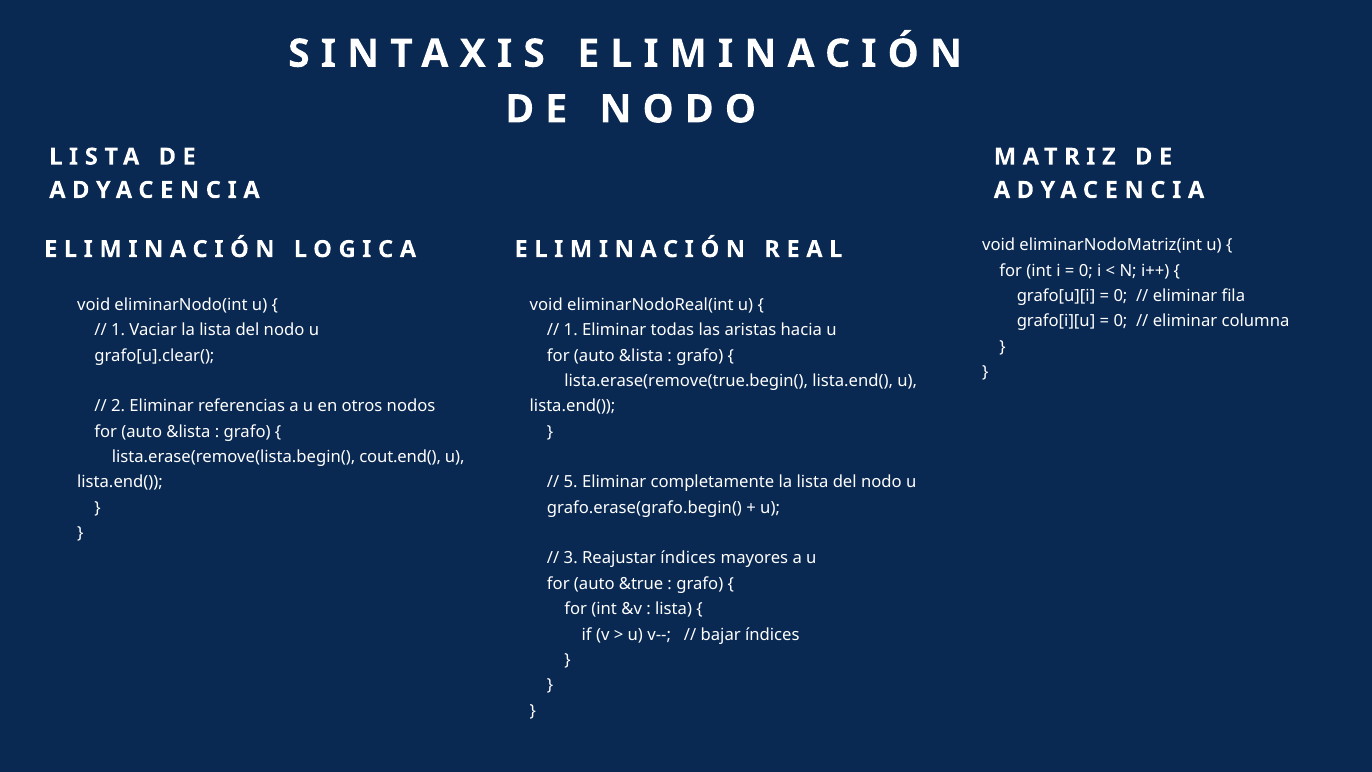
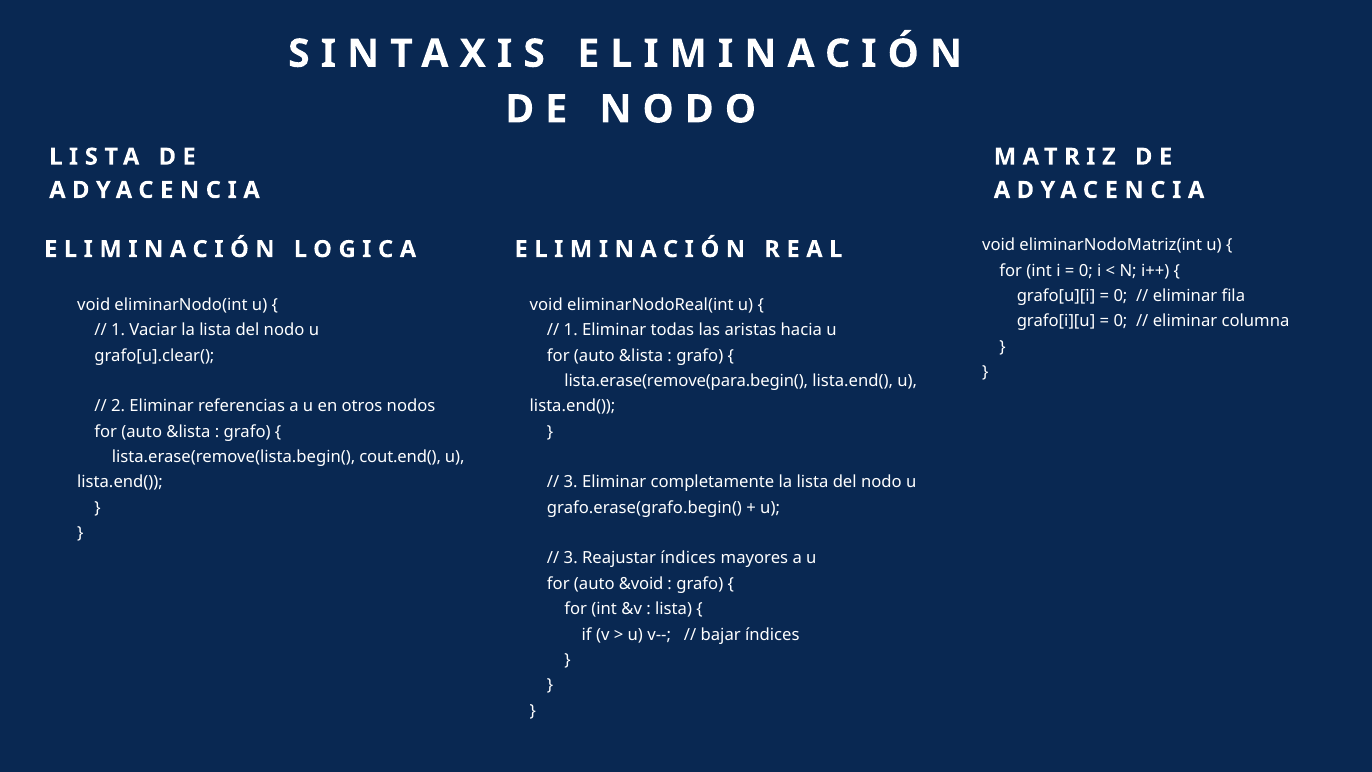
lista.erase(remove(true.begin(: lista.erase(remove(true.begin( -> lista.erase(remove(para.begin( (686, 381)
5: 5 -> 3 (571, 482)
&true: &true -> &void (641, 584)
